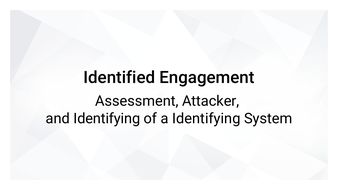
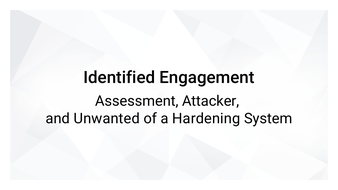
and Identifying: Identifying -> Unwanted (107, 119)
a Identifying: Identifying -> Hardening (206, 119)
